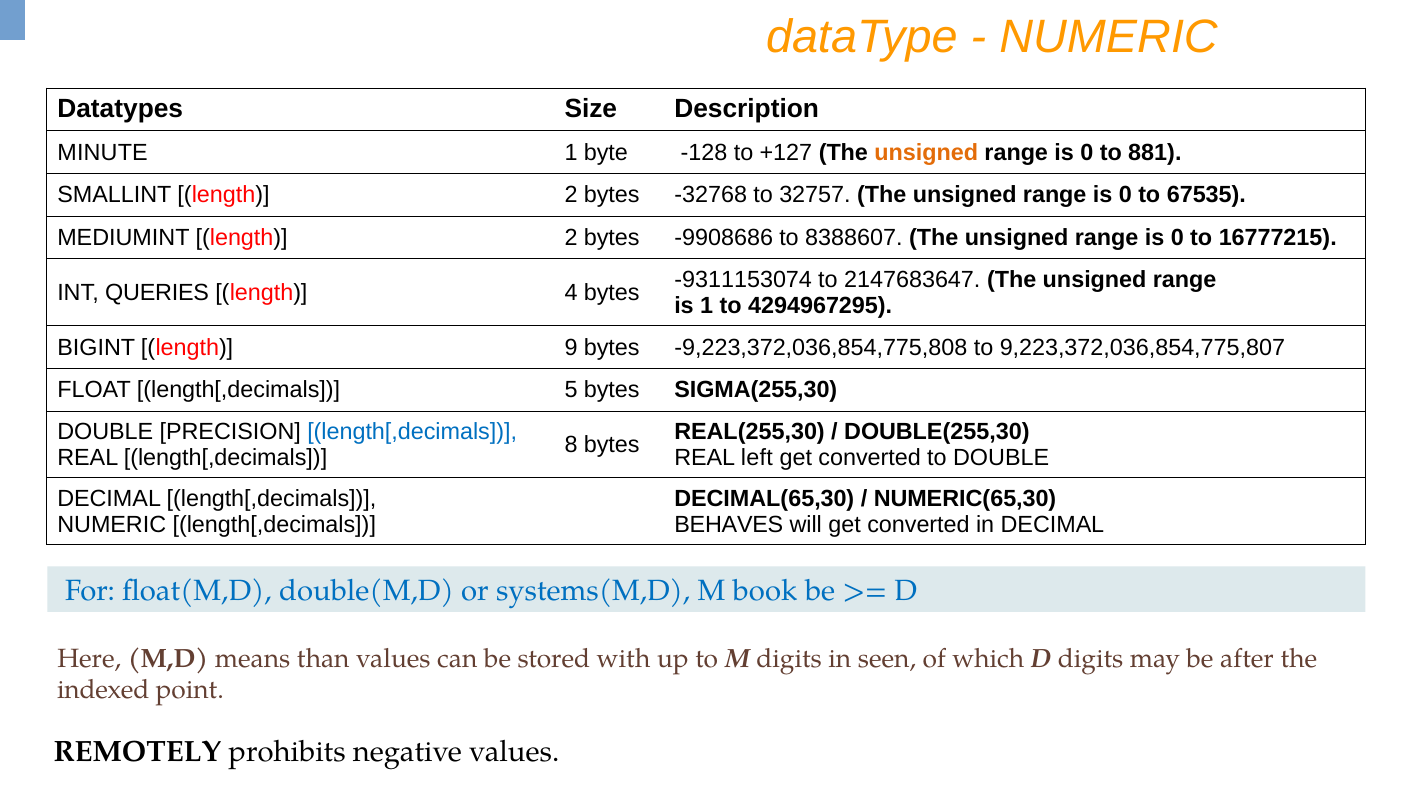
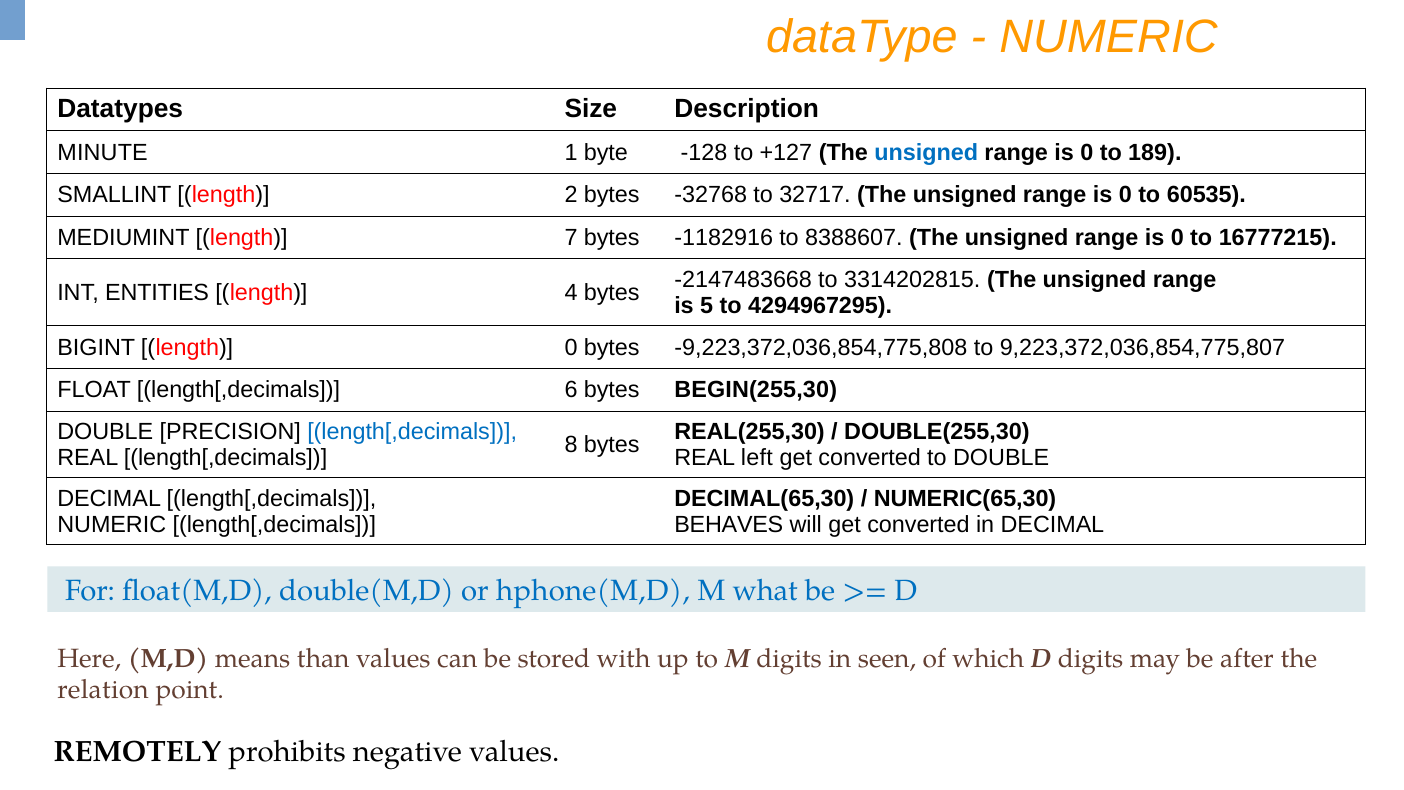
unsigned colour: orange -> blue (926, 152)
881: 881 -> 189 (1155, 152)
32757: 32757 -> 32717 (815, 195)
67535: 67535 -> 60535 (1206, 195)
MEDIUMINT length 2: 2 -> 7 (571, 238)
-9908686: -9908686 -> -1182916 (724, 238)
-9311153074: -9311153074 -> -2147483668 (743, 280)
2147683647: 2147683647 -> 3314202815 (912, 280)
QUERIES: QUERIES -> ENTITIES (157, 293)
is 1: 1 -> 5 (707, 306)
length 9: 9 -> 0 (571, 347)
5: 5 -> 6 (571, 390)
SIGMA(255,30: SIGMA(255,30 -> BEGIN(255,30 (756, 390)
systems(M,D: systems(M,D -> hphone(M,D (593, 591)
book: book -> what (765, 591)
indexed: indexed -> relation (103, 690)
